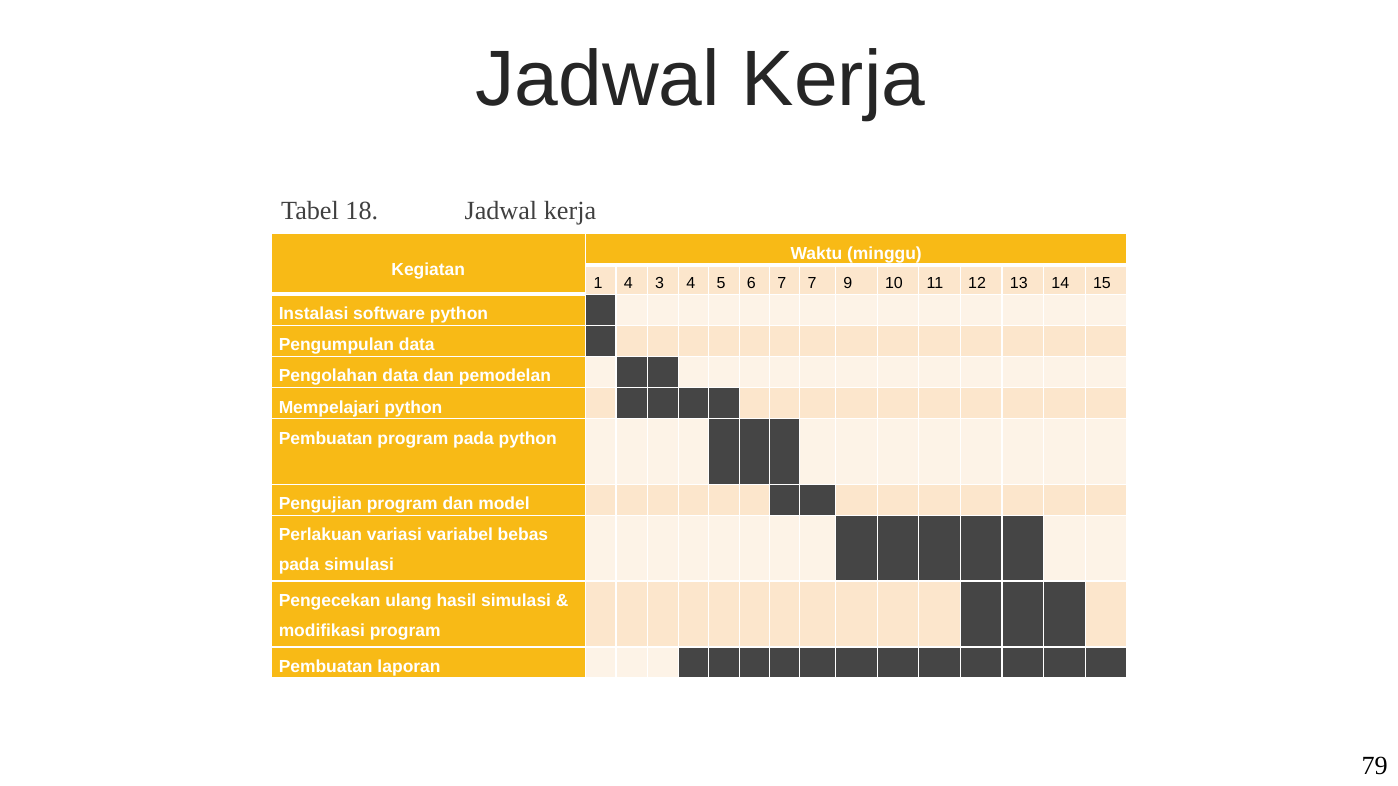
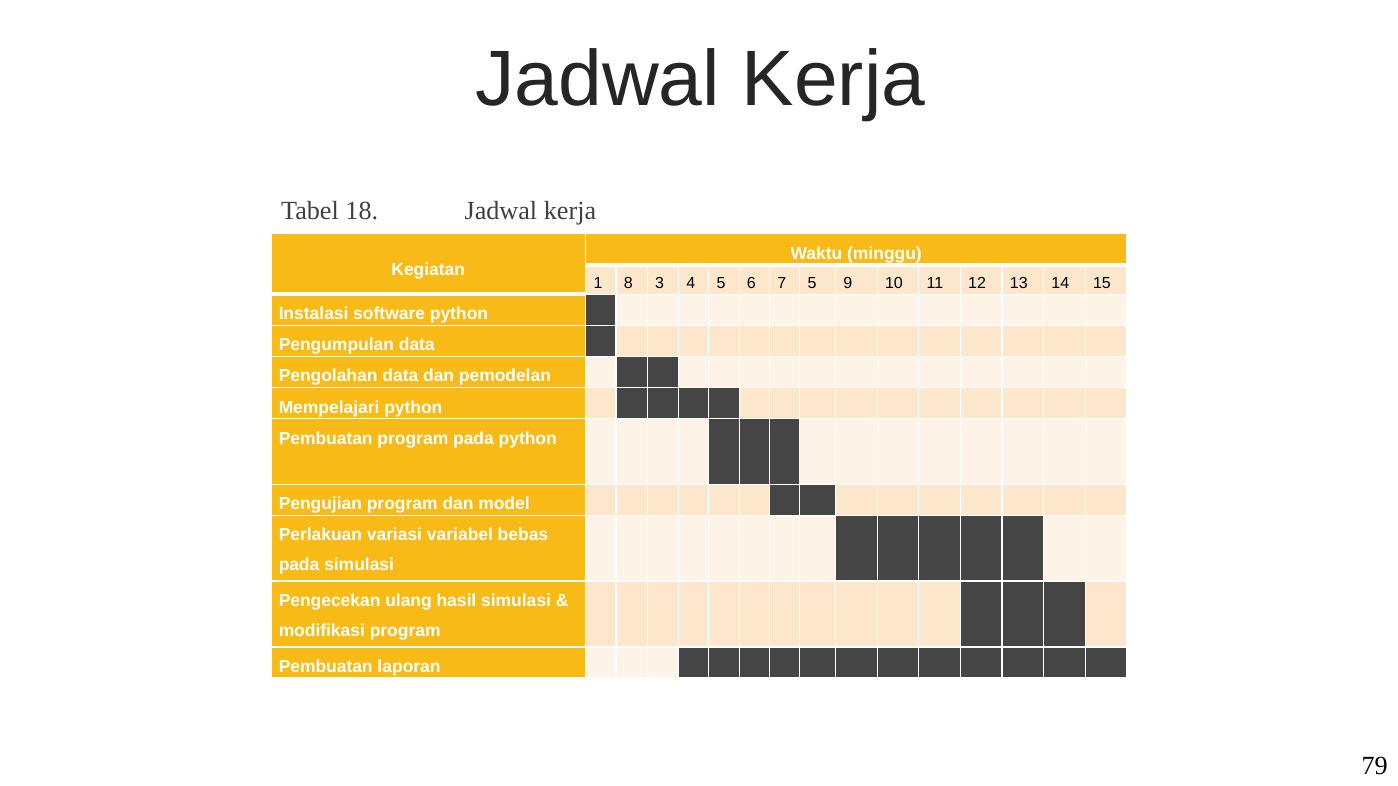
1 4: 4 -> 8 (628, 283)
7 7: 7 -> 5 (812, 283)
